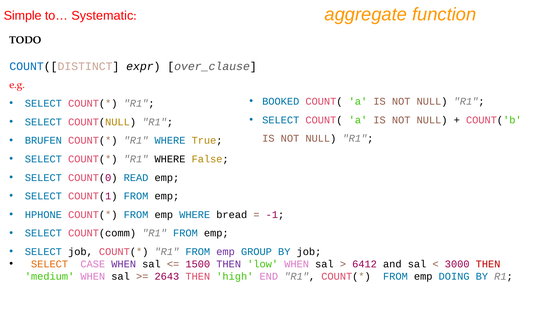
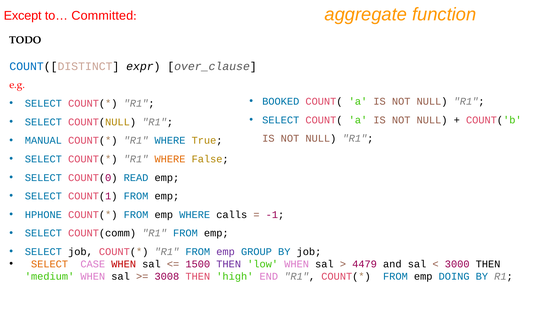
Simple: Simple -> Except (23, 16)
Systematic: Systematic -> Committed (102, 16)
BRUFEN: BRUFEN -> MANUAL (43, 140)
WHERE colour: black -> orange (170, 159)
bread: bread -> calls (232, 215)
WHEN colour: purple -> red (124, 264)
6412: 6412 -> 4479 (365, 264)
THEN colour: red -> black (488, 264)
2643: 2643 -> 3008 (167, 276)
